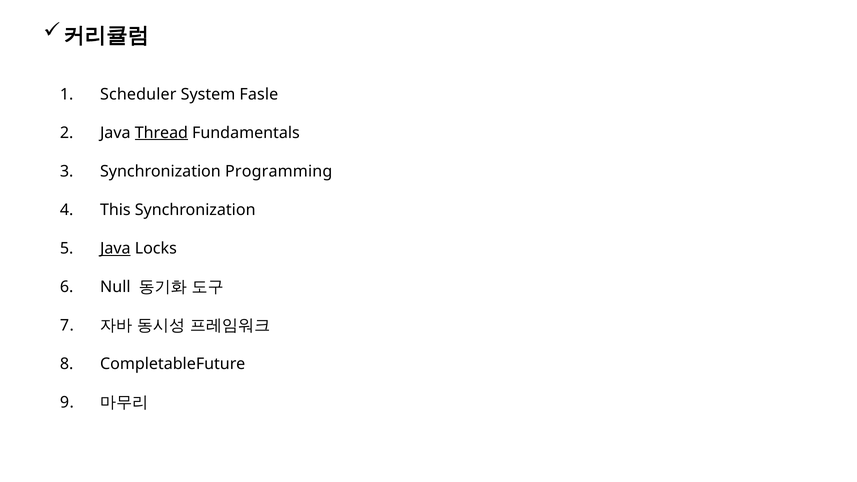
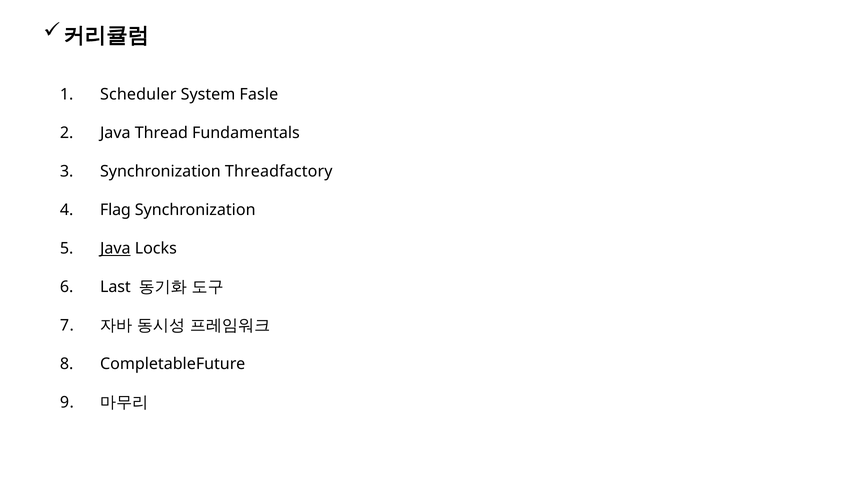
Thread underline: present -> none (161, 133)
Programming: Programming -> Threadfactory (279, 171)
This: This -> Flag (115, 210)
Null: Null -> Last (115, 287)
